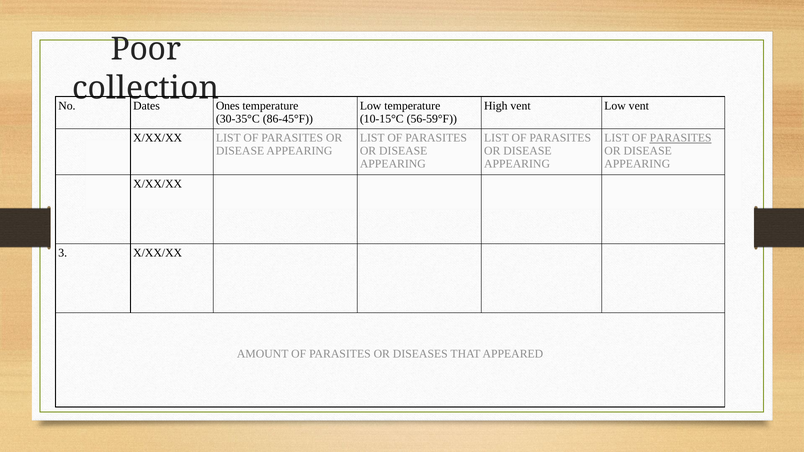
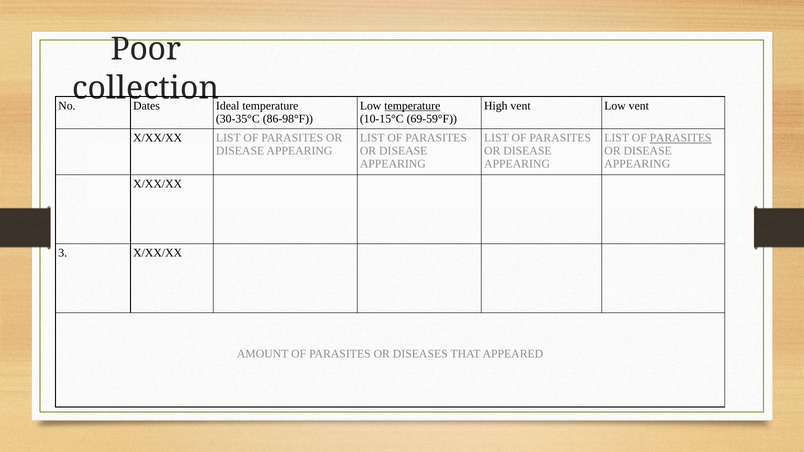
Ones: Ones -> Ideal (228, 106)
temperature underline: none -> present (412, 106)
86-45°F: 86-45°F -> 86-98°F (288, 119)
56-59°F: 56-59°F -> 69-59°F (432, 119)
